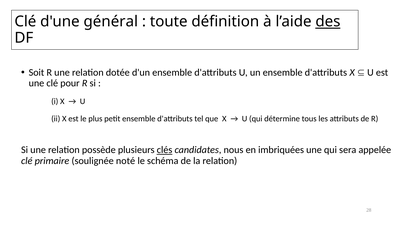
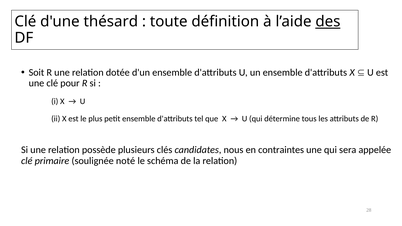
général: général -> thésard (111, 22)
clés underline: present -> none (165, 150)
imbriquées: imbriquées -> contraintes (281, 150)
